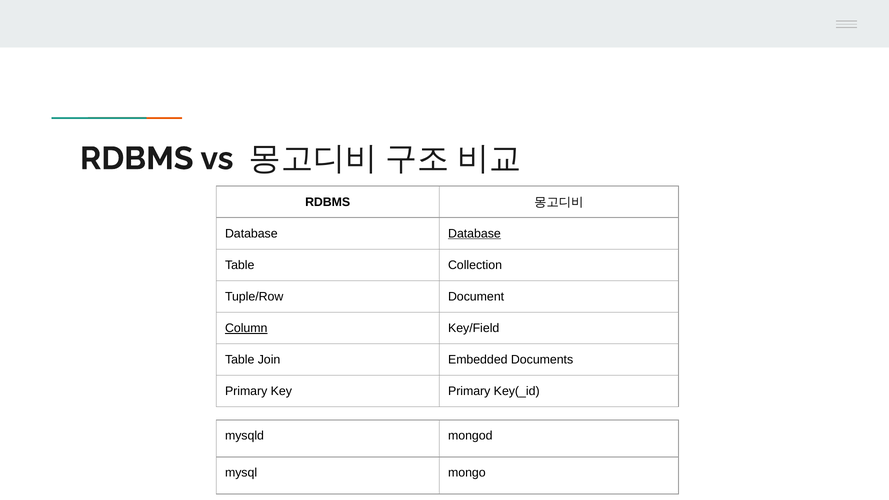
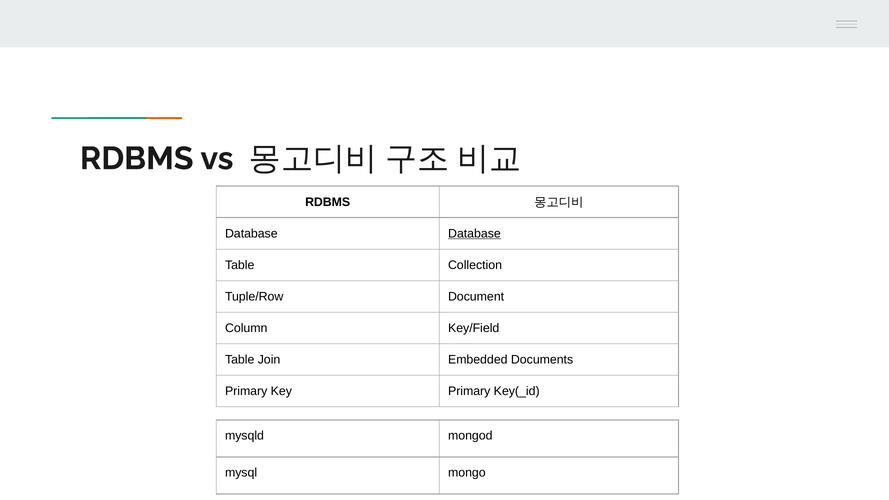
Column underline: present -> none (246, 328)
